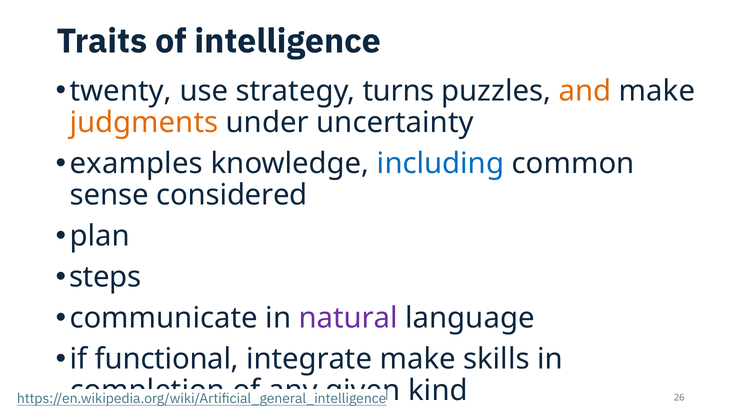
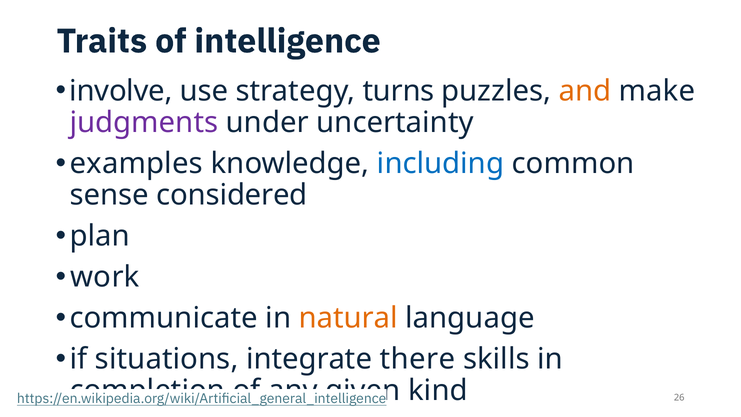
twenty: twenty -> involve (121, 91)
judgments colour: orange -> purple (144, 122)
steps: steps -> work (105, 277)
natural colour: purple -> orange (348, 318)
functional: functional -> situations (167, 359)
integrate make: make -> there (418, 359)
